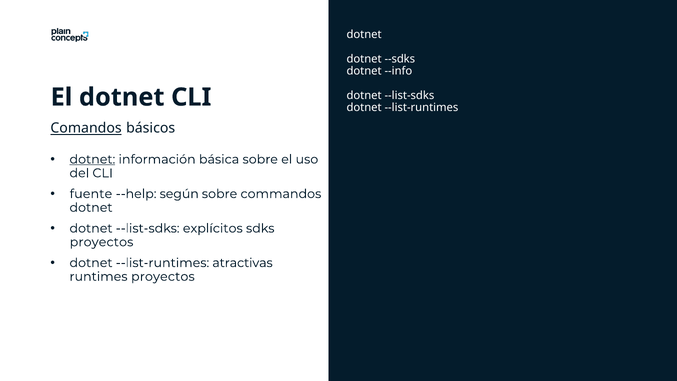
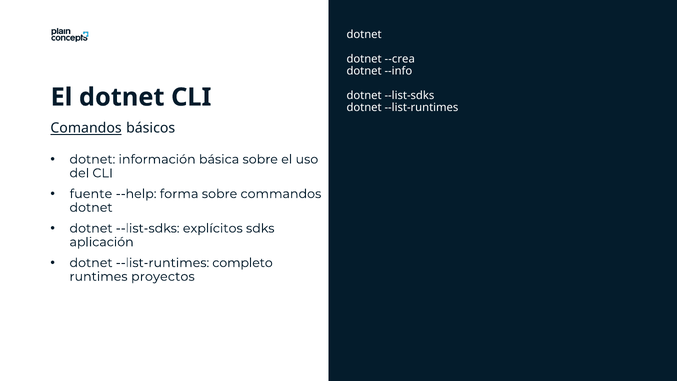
--sdks: --sdks -> --crea (400, 59)
dotnet underline: present -> none (92, 159)
según: según -> forma (179, 194)
proyectos: proyectos -> aplicación (102, 242)
atractivas: atractivas -> completo (243, 263)
